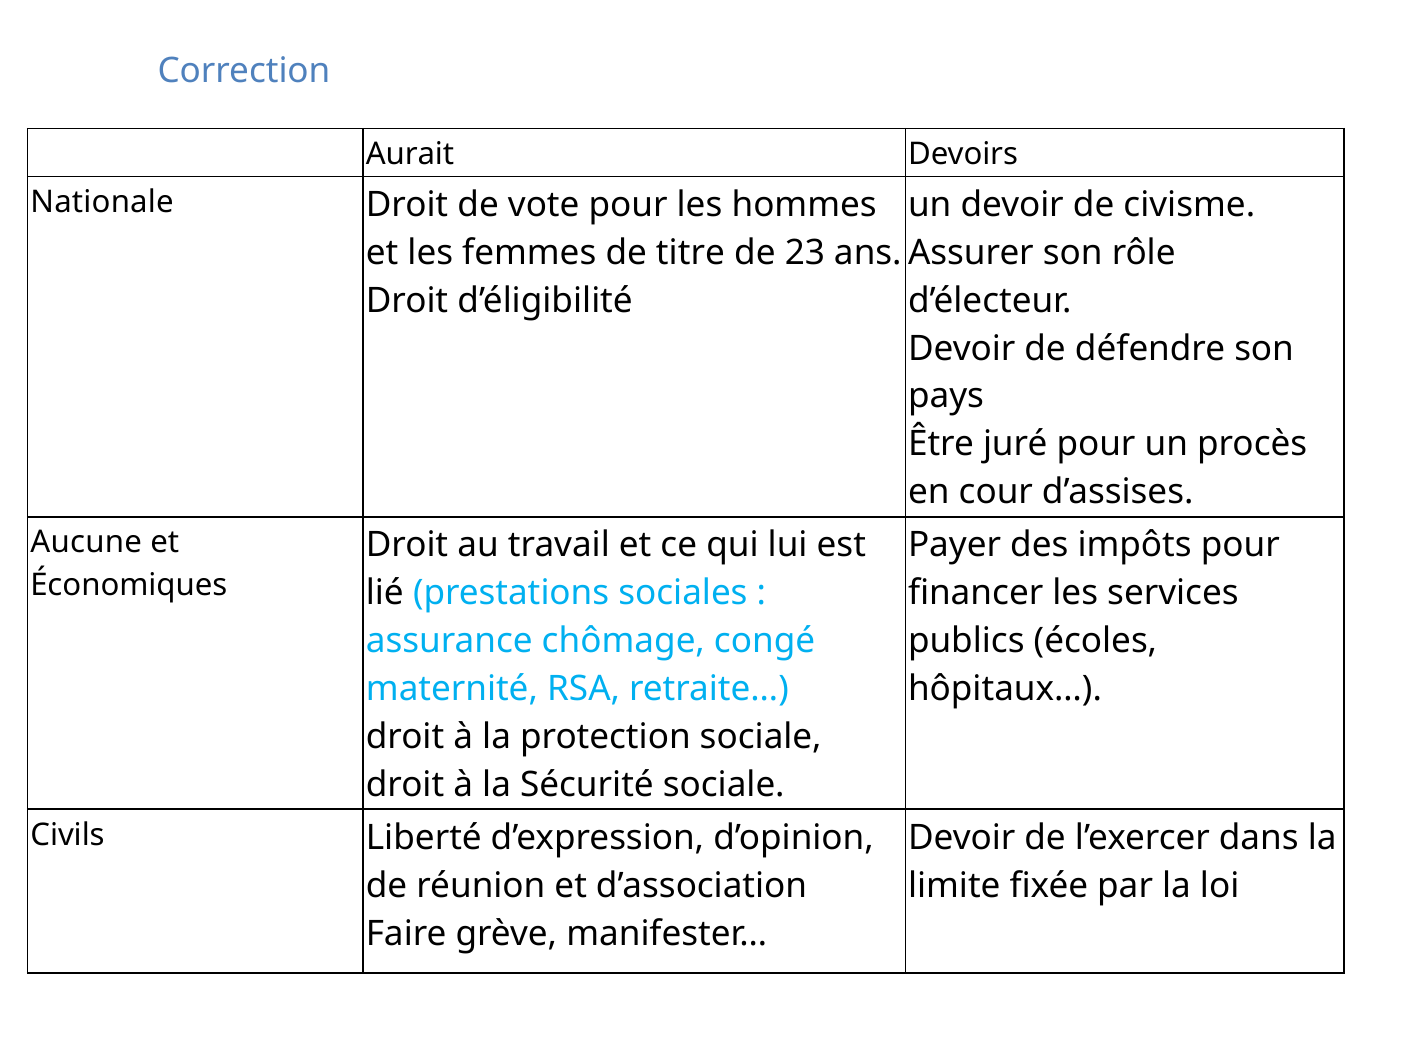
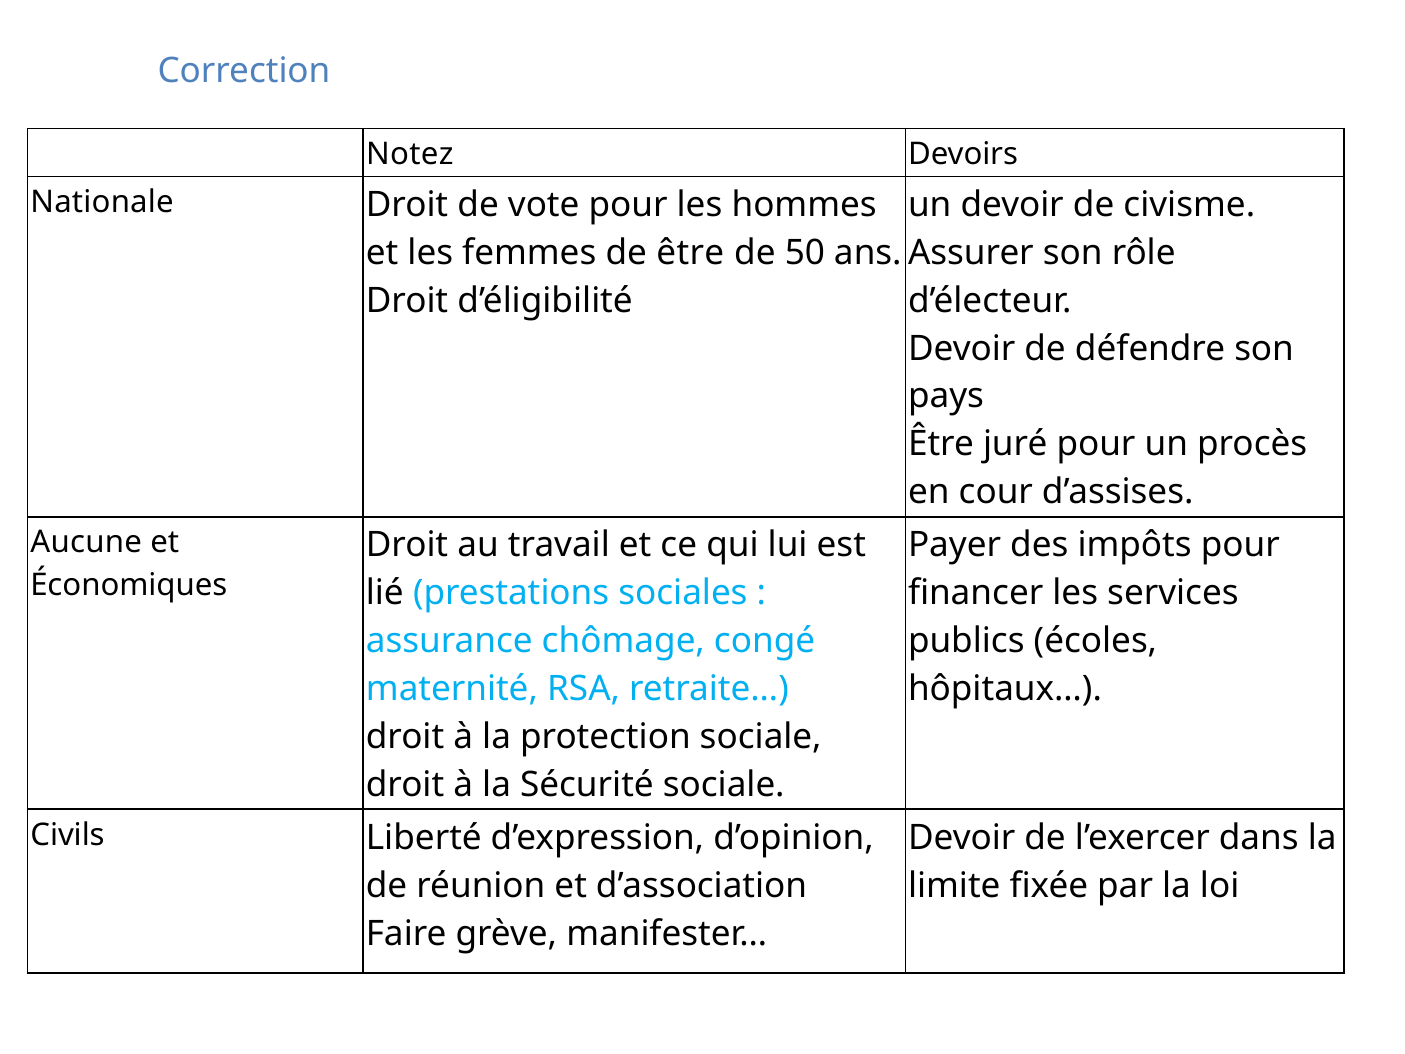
Aurait: Aurait -> Notez (410, 154)
de titre: titre -> être (690, 253)
23: 23 -> 50 (805, 253)
